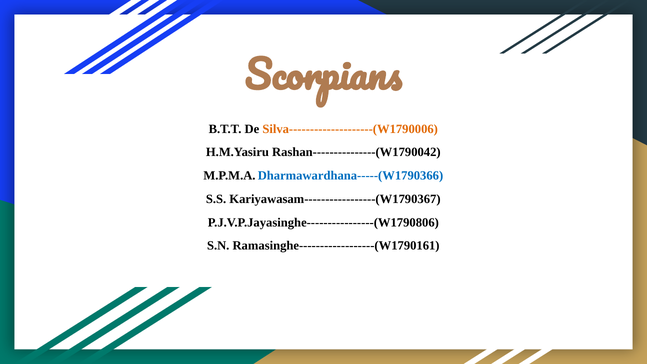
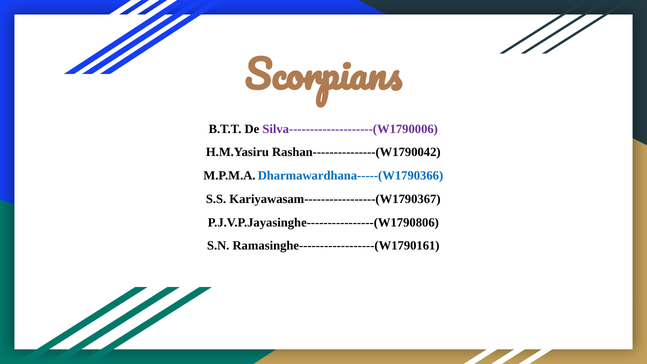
Silva--------------------(W1790006 colour: orange -> purple (350, 129)
